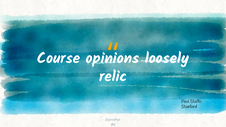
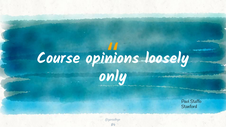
relic: relic -> only (113, 76)
